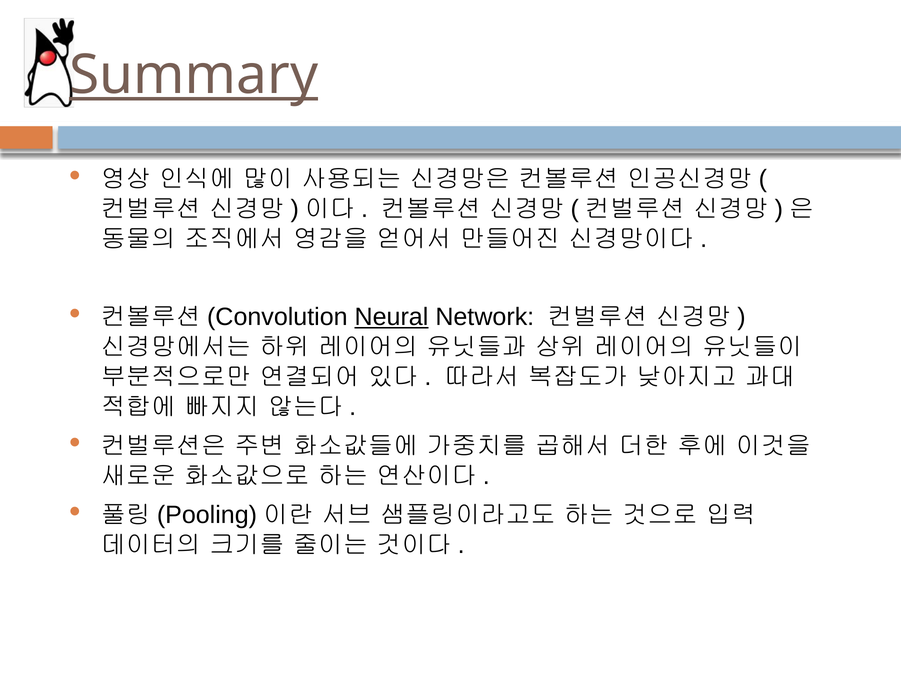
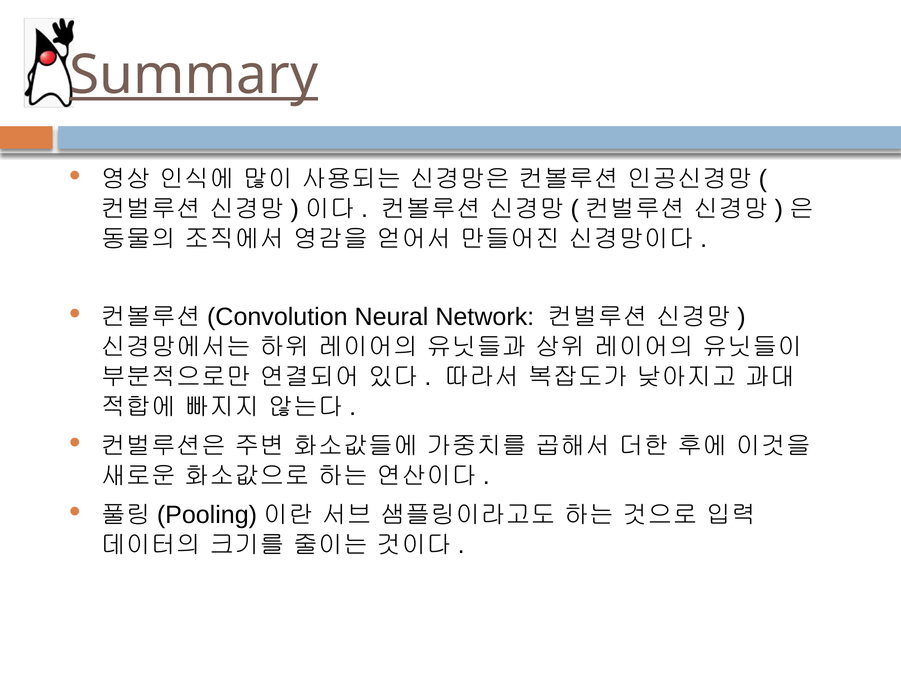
Neural underline: present -> none (391, 317)
